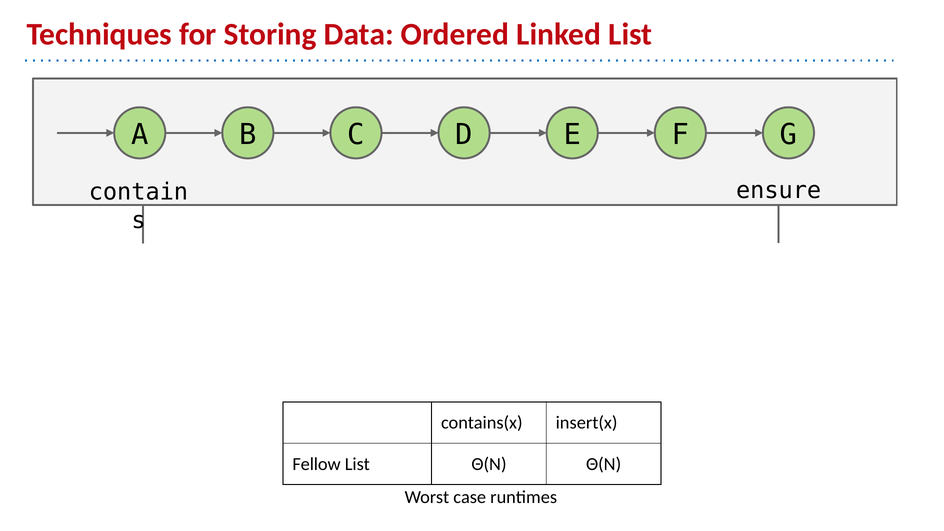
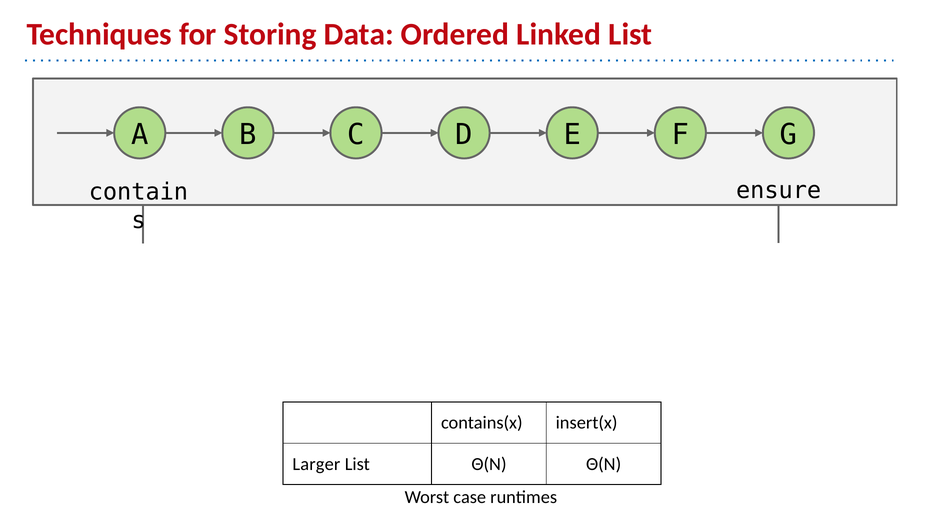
Fellow: Fellow -> Larger (316, 464)
